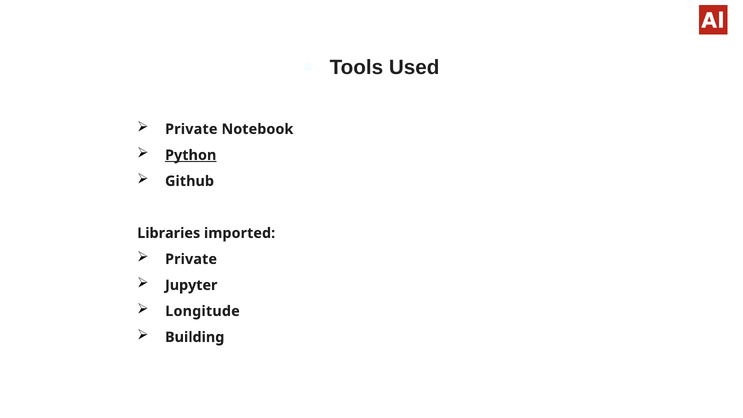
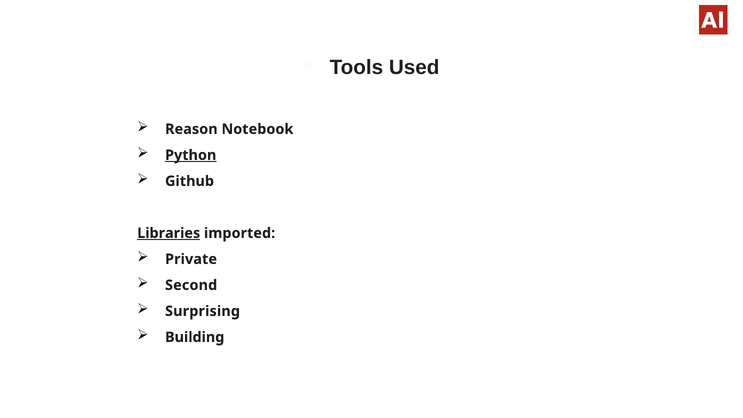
Private: Private -> Reason (191, 129)
Libraries underline: none -> present (169, 233)
Jupyter: Jupyter -> Second (191, 285)
Longitude: Longitude -> Surprising (203, 311)
